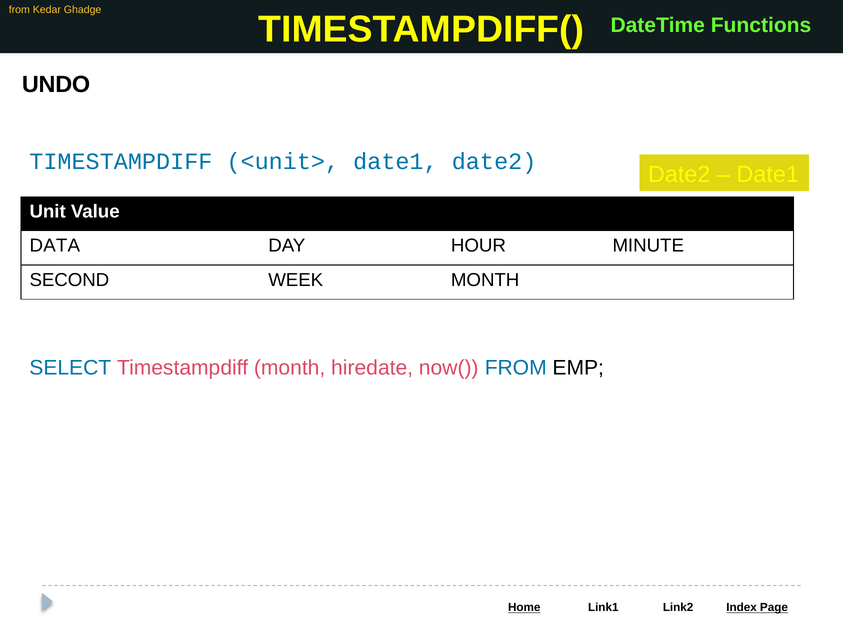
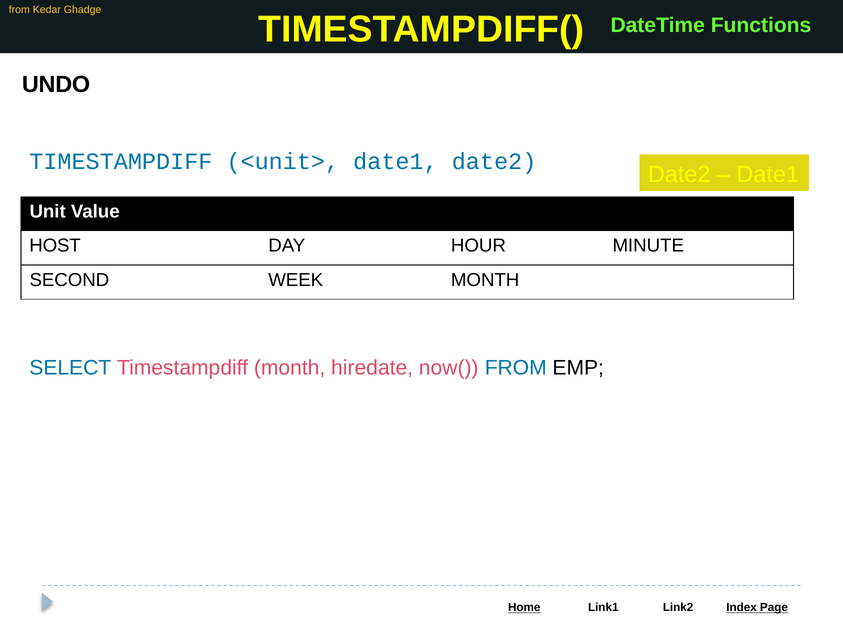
DATA: DATA -> HOST (55, 246)
